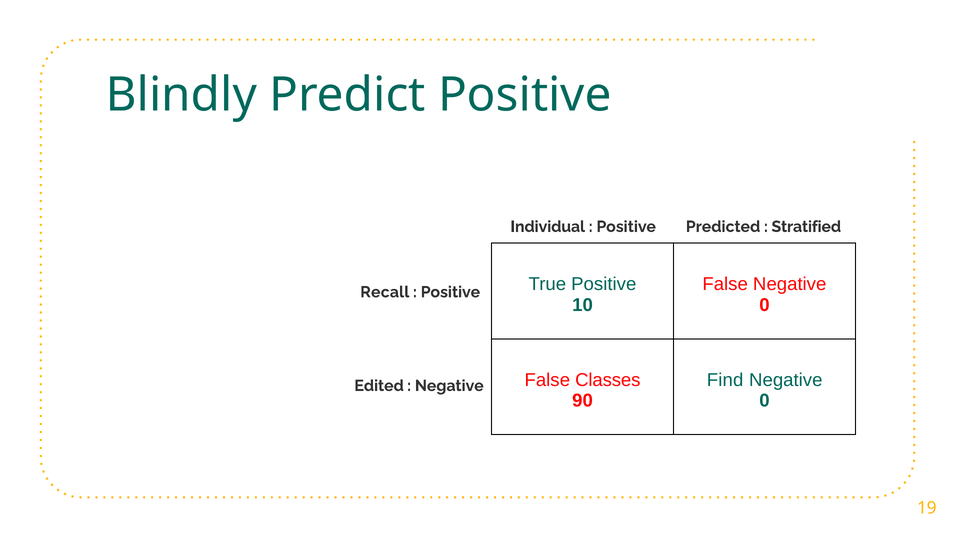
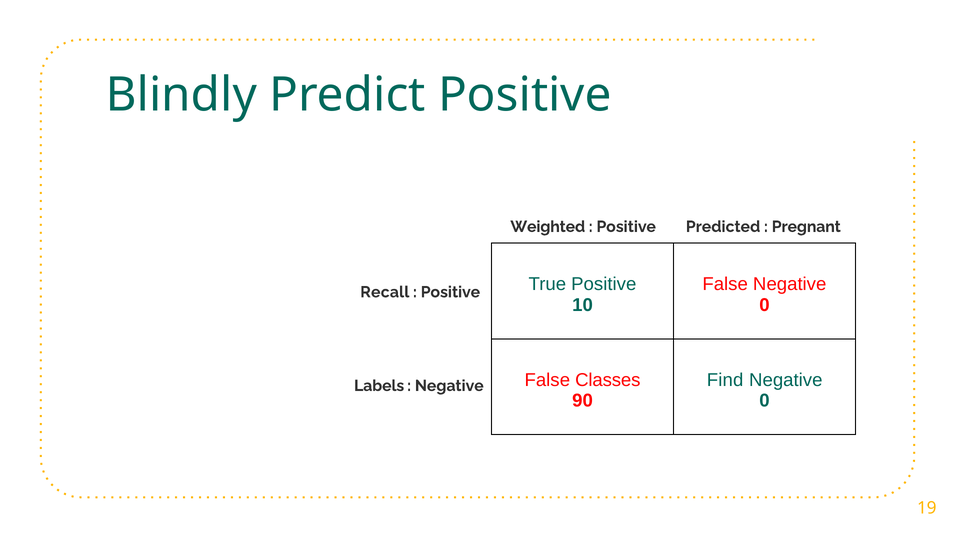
Individual: Individual -> Weighted (548, 227)
Stratified: Stratified -> Pregnant (806, 227)
Edited: Edited -> Labels (379, 386)
